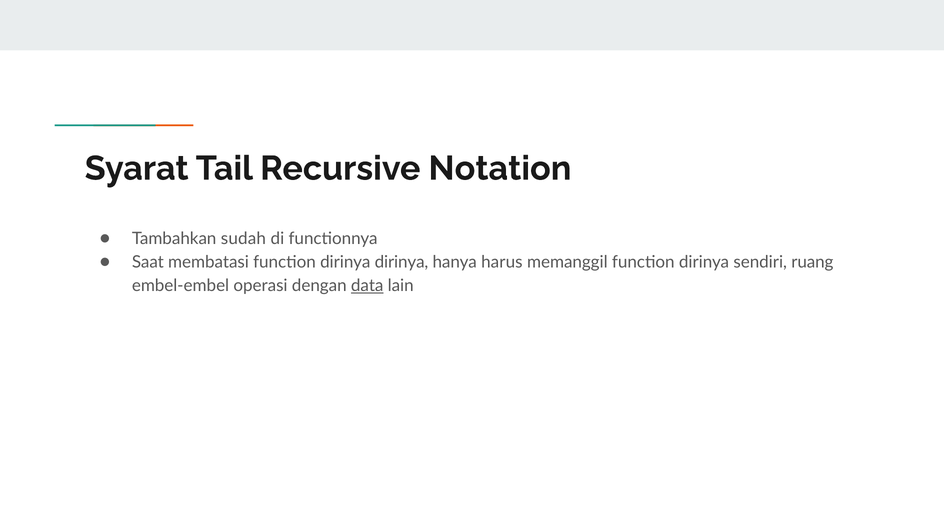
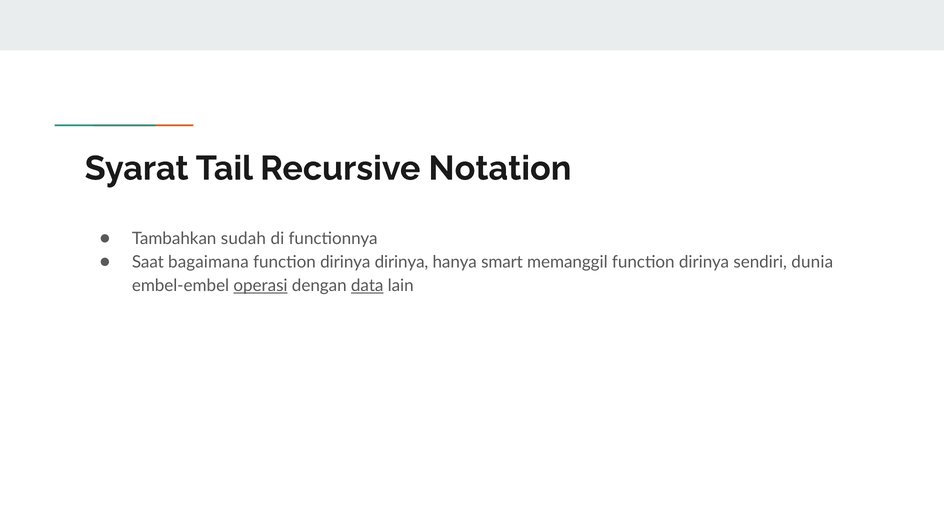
membatasi: membatasi -> bagaimana (208, 262)
harus: harus -> smart (502, 262)
ruang: ruang -> dunia (812, 262)
operasi underline: none -> present (261, 286)
